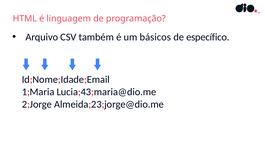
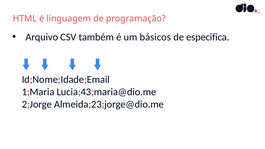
específico: específico -> especifica (208, 37)
